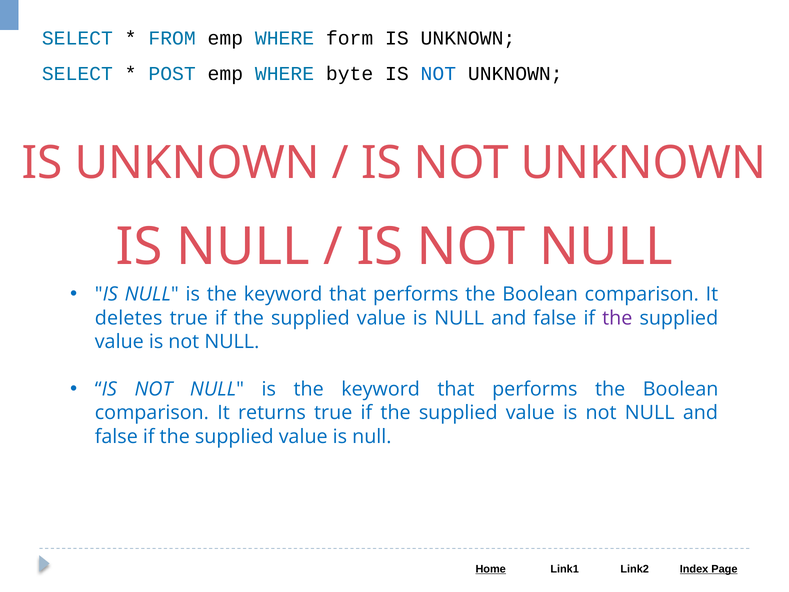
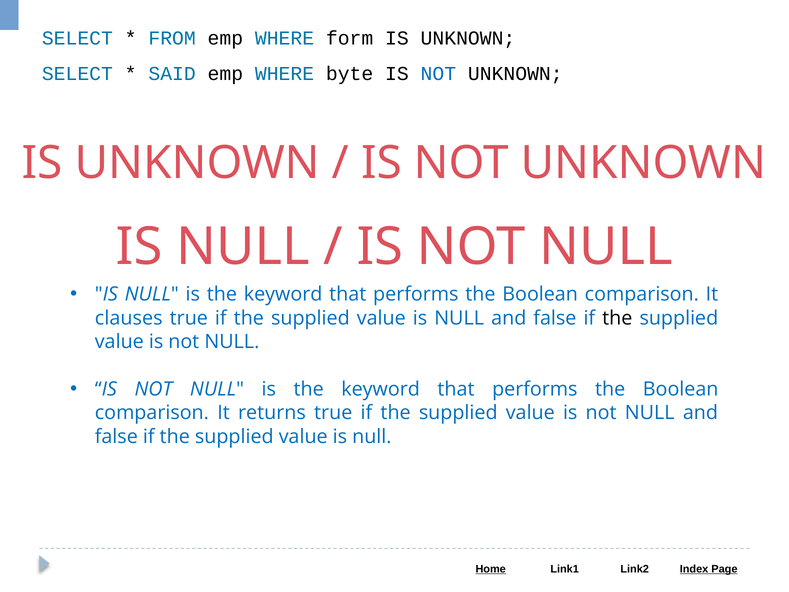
POST: POST -> SAID (172, 74)
deletes: deletes -> clauses (129, 318)
the colour: purple -> black (617, 318)
